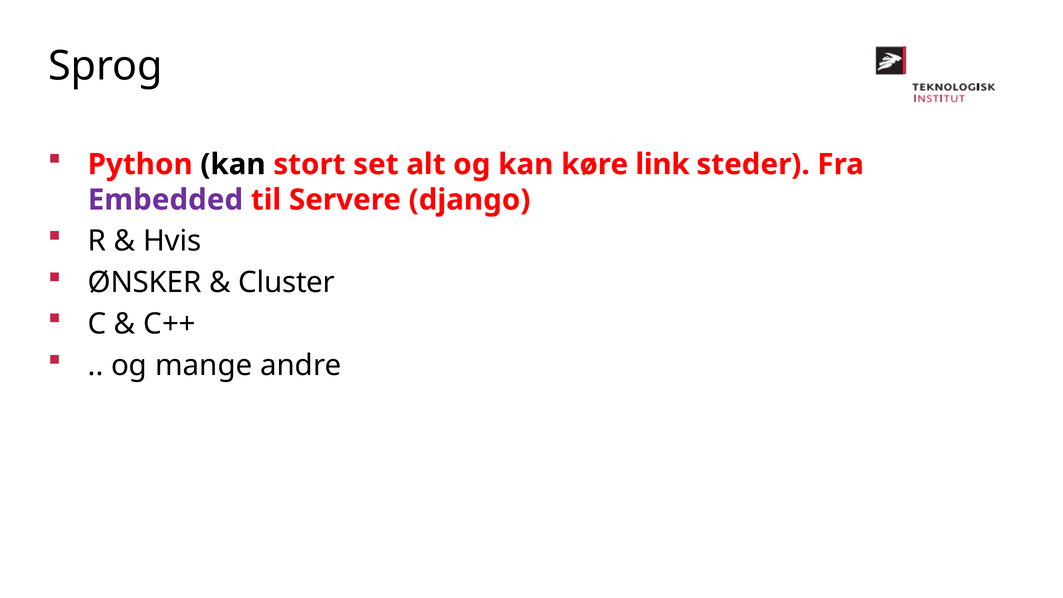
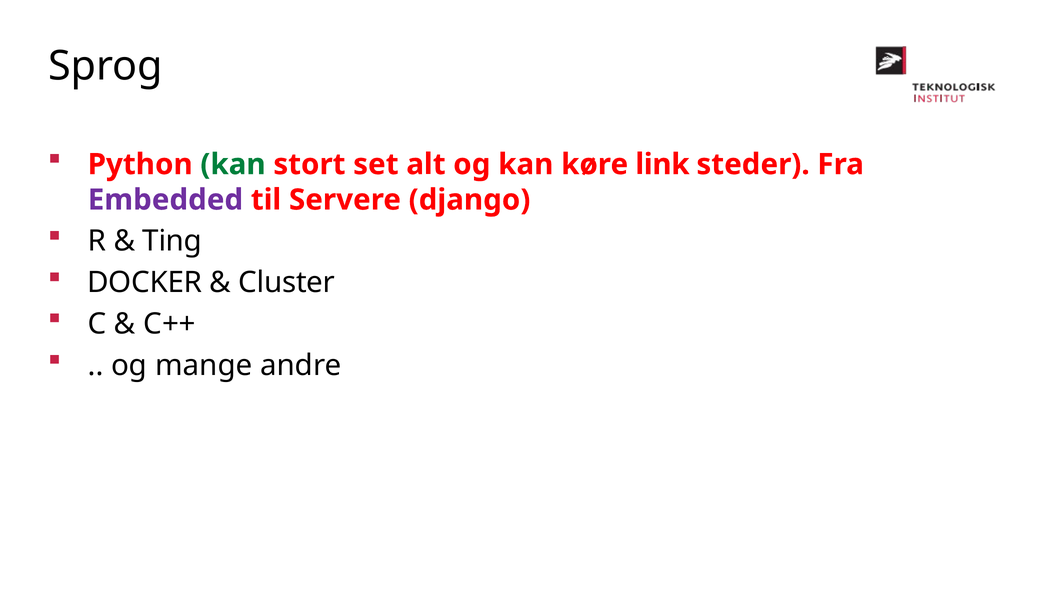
kan colour: black -> green (233, 164)
Hvis: Hvis -> Ting (172, 241)
ØNSKER: ØNSKER -> DOCKER (145, 283)
